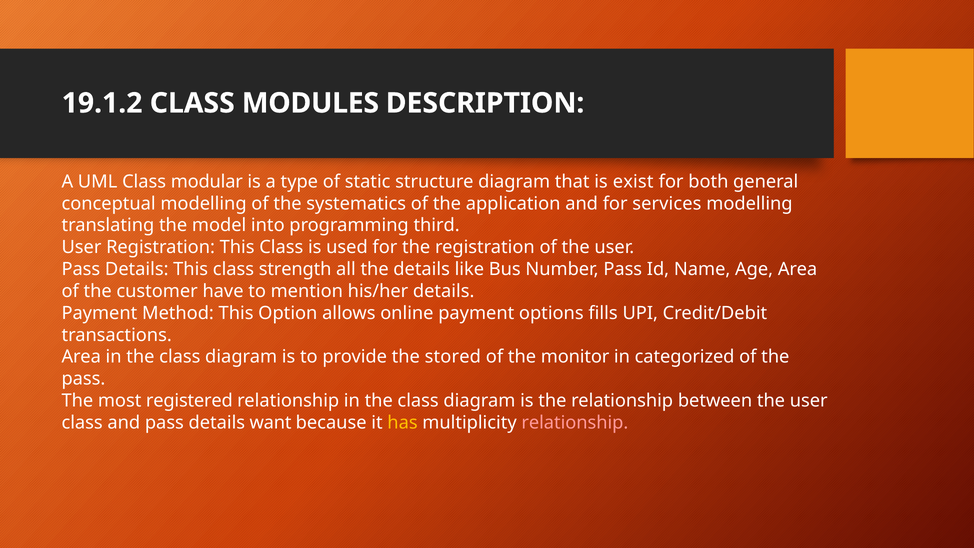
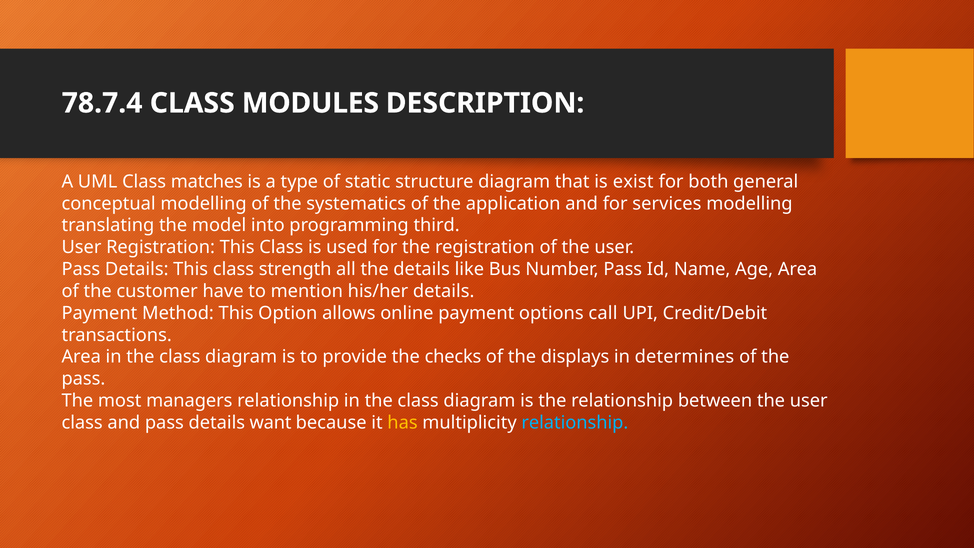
19.1.2: 19.1.2 -> 78.7.4 (102, 103)
modular: modular -> matches (207, 182)
fills: fills -> call (603, 313)
stored: stored -> checks (453, 357)
monitor: monitor -> displays (575, 357)
categorized: categorized -> determines (684, 357)
registered: registered -> managers (189, 401)
relationship colour: pink -> light blue (575, 423)
